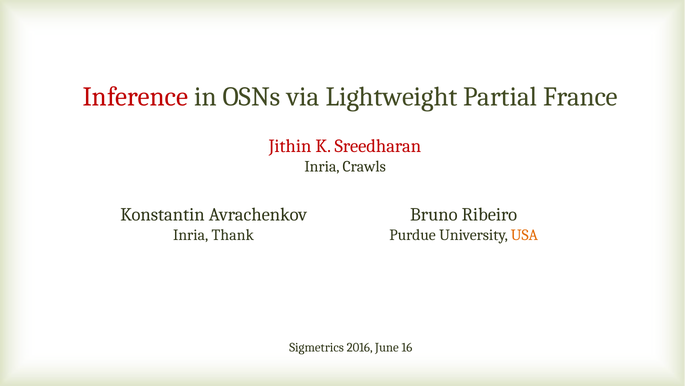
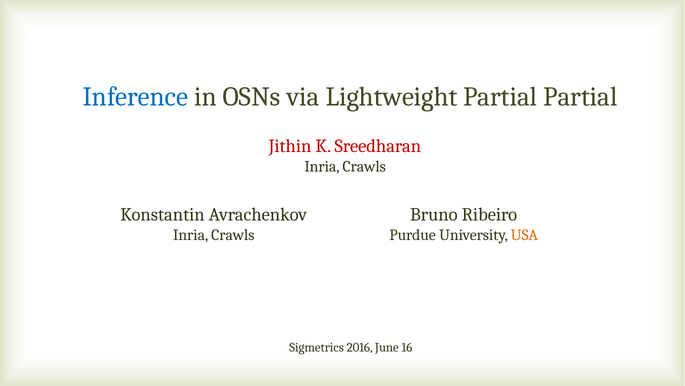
Inference colour: red -> blue (135, 96)
Partial France: France -> Partial (580, 96)
Thank: Thank -> Crawls (233, 235)
